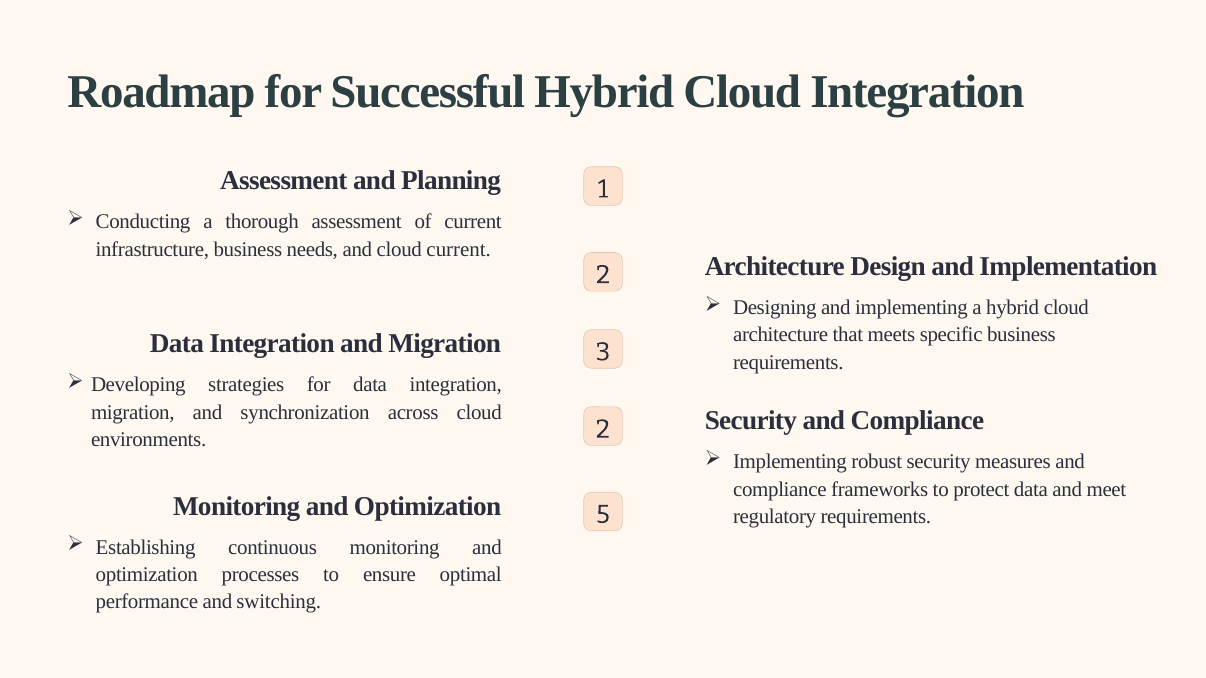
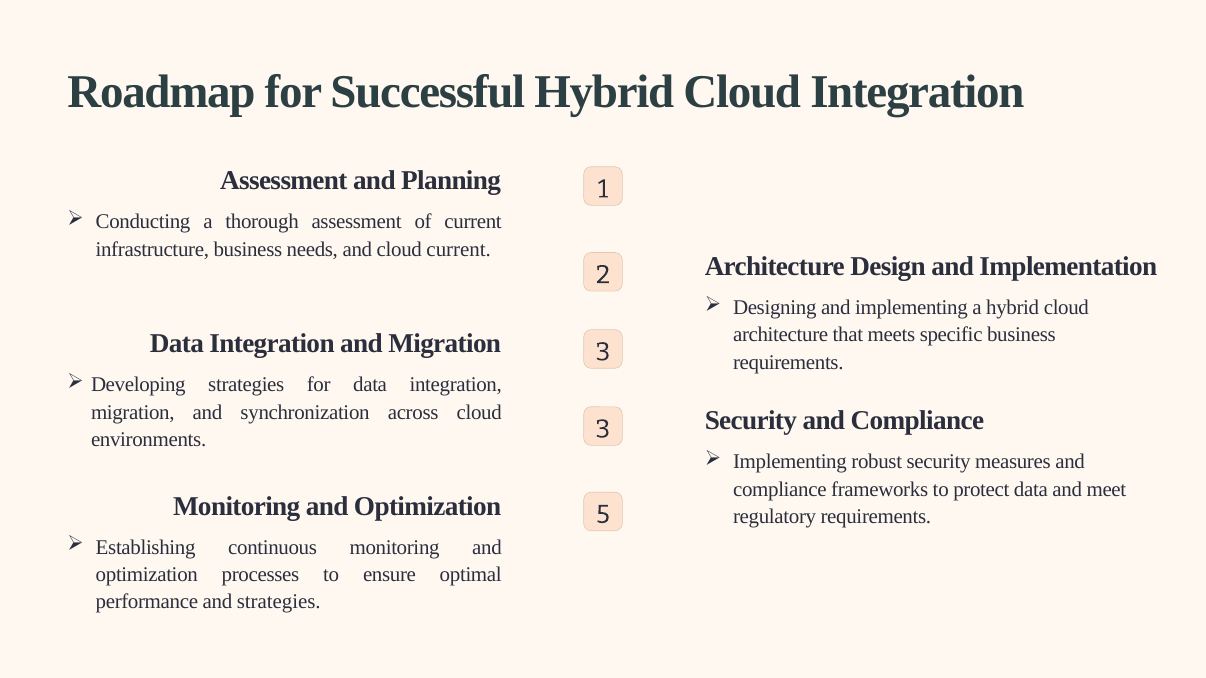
environments 2: 2 -> 3 (603, 429)
and switching: switching -> strategies (279, 602)
